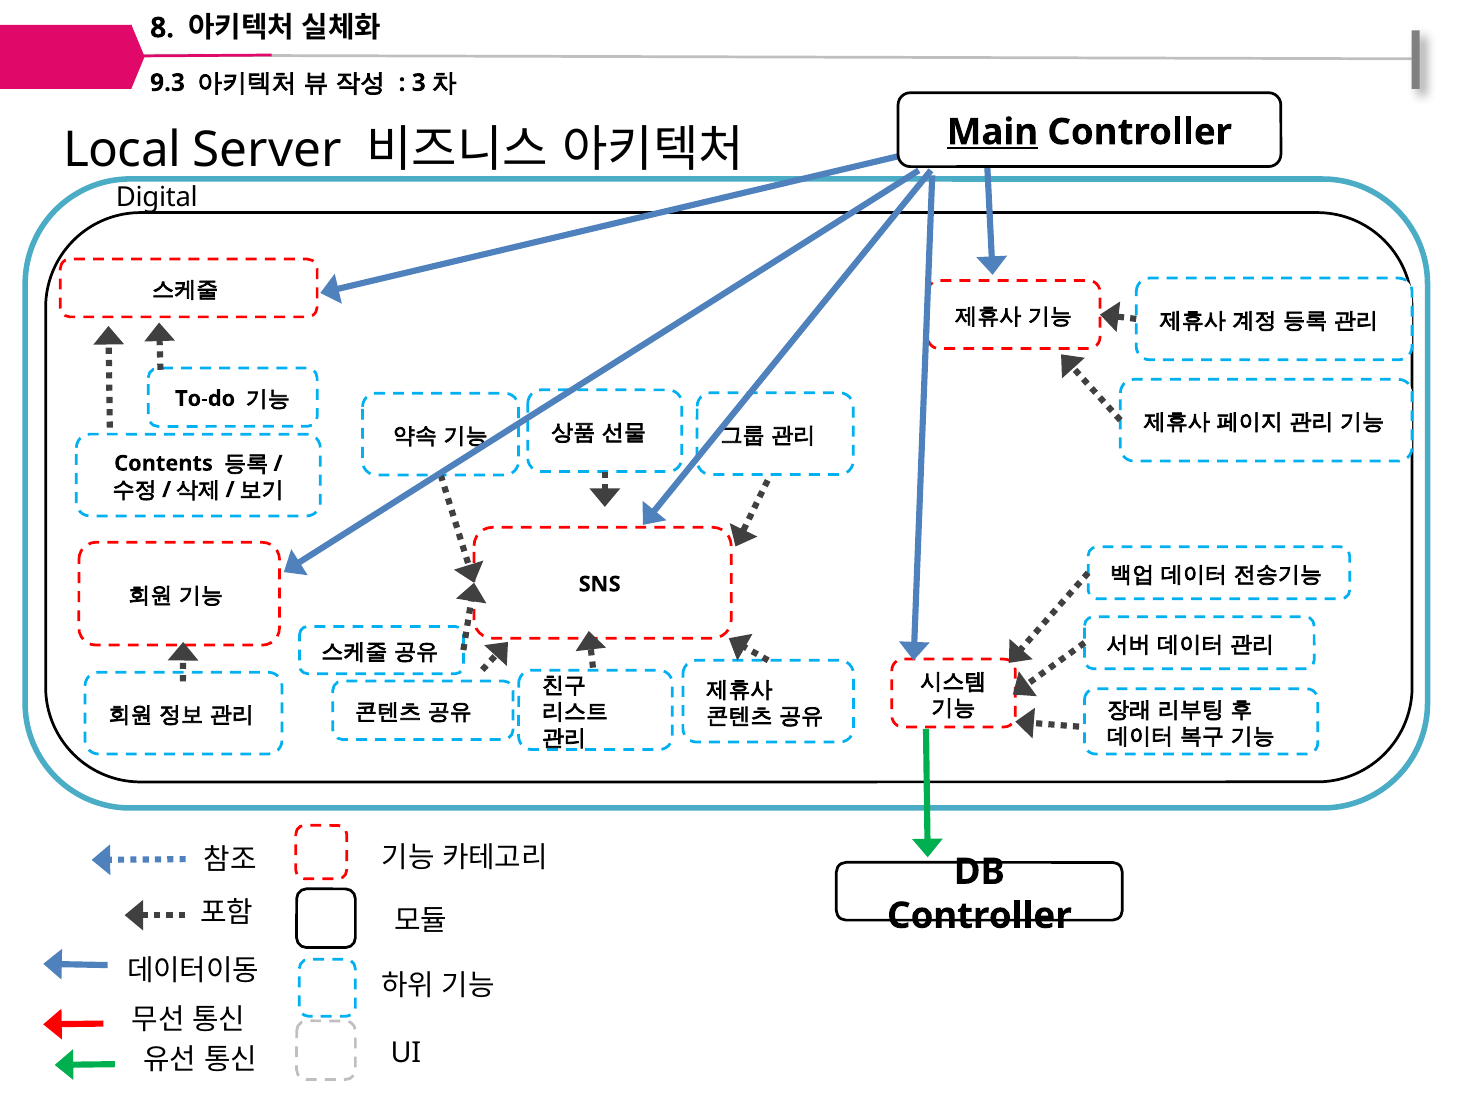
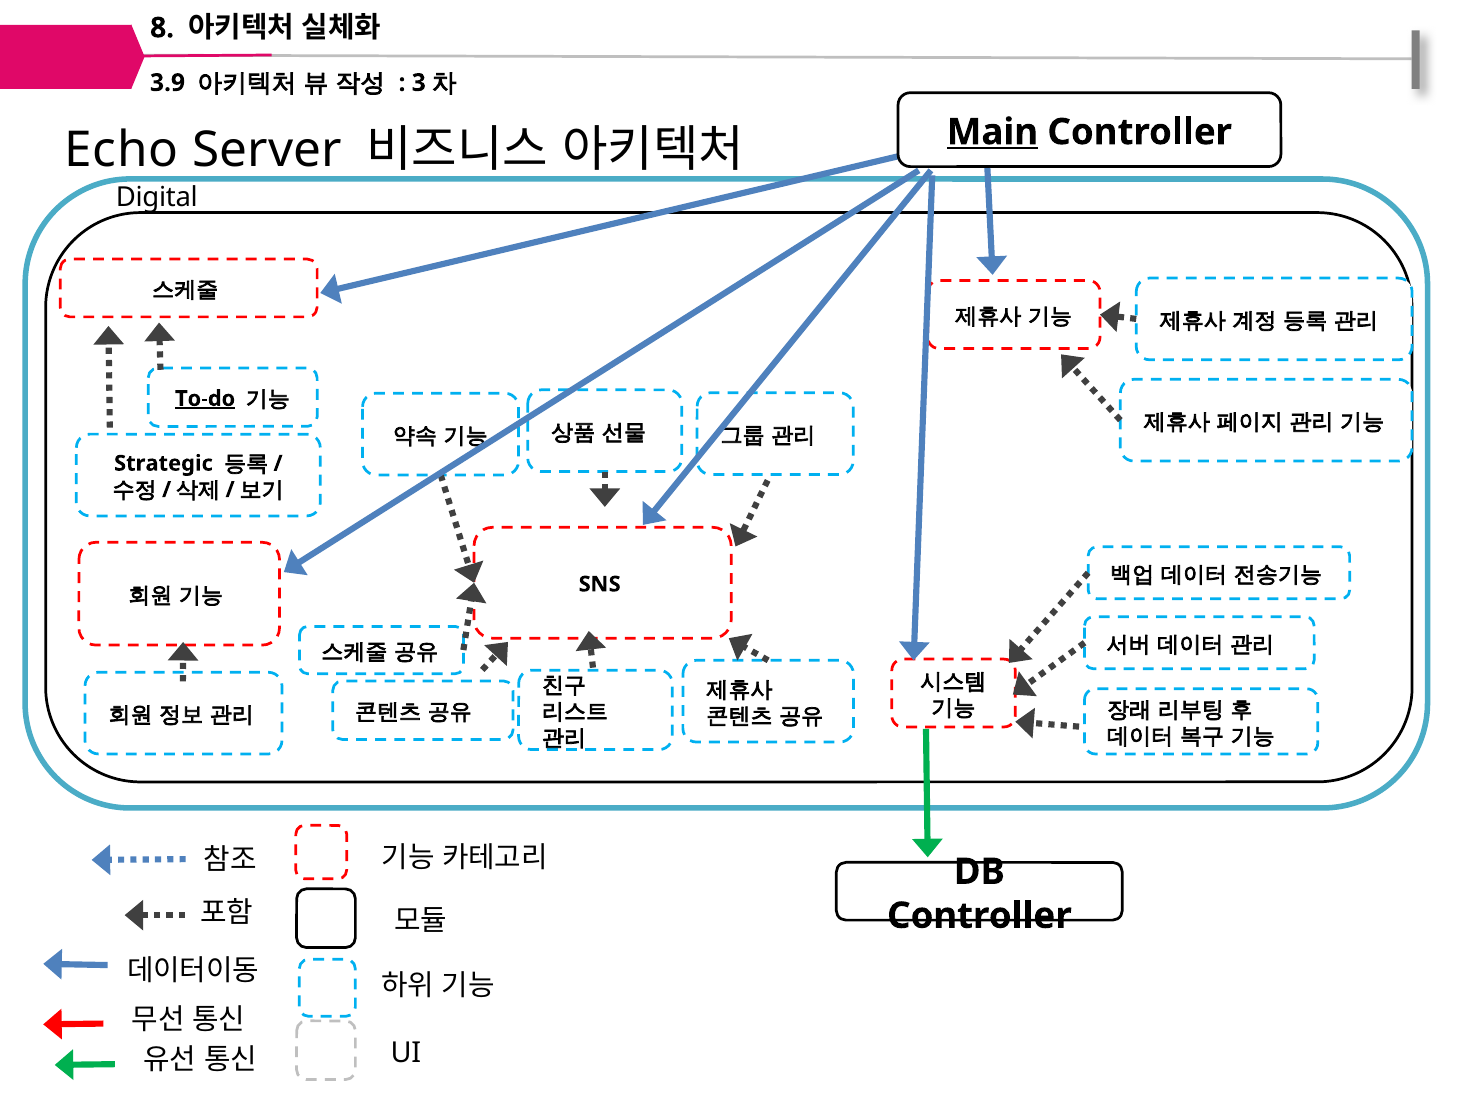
9.3: 9.3 -> 3.9 (168, 83)
Local: Local -> Echo (122, 150)
To-do underline: none -> present (205, 399)
Contents: Contents -> Strategic (163, 463)
